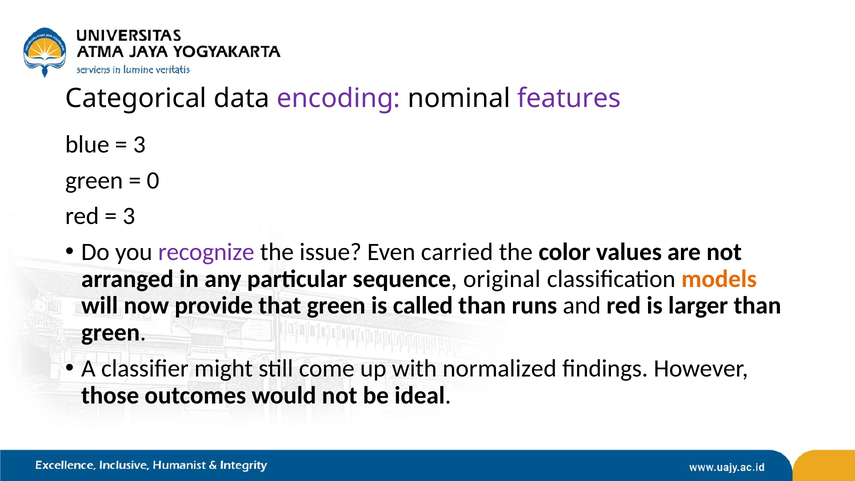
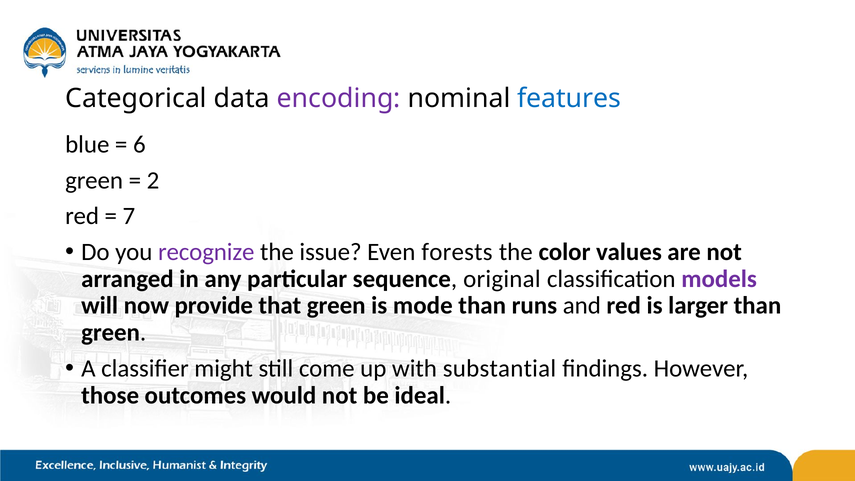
features colour: purple -> blue (569, 98)
3: 3 -> 6 (139, 145)
0: 0 -> 2 (153, 180)
3: 3 -> 7 (129, 216)
carried: carried -> forests (457, 252)
models colour: orange -> purple (719, 279)
called: called -> mode (423, 306)
normalized: normalized -> substantial (499, 368)
